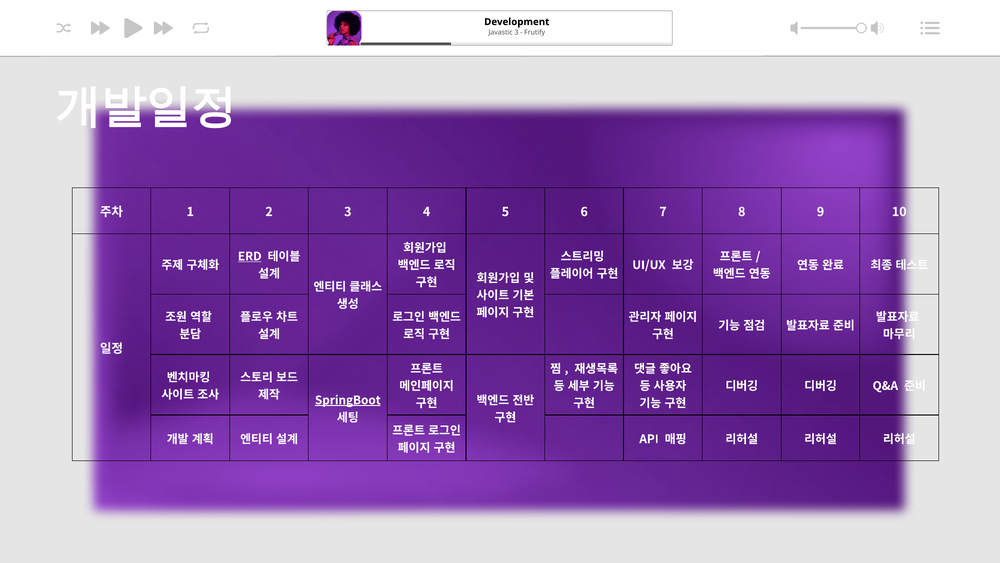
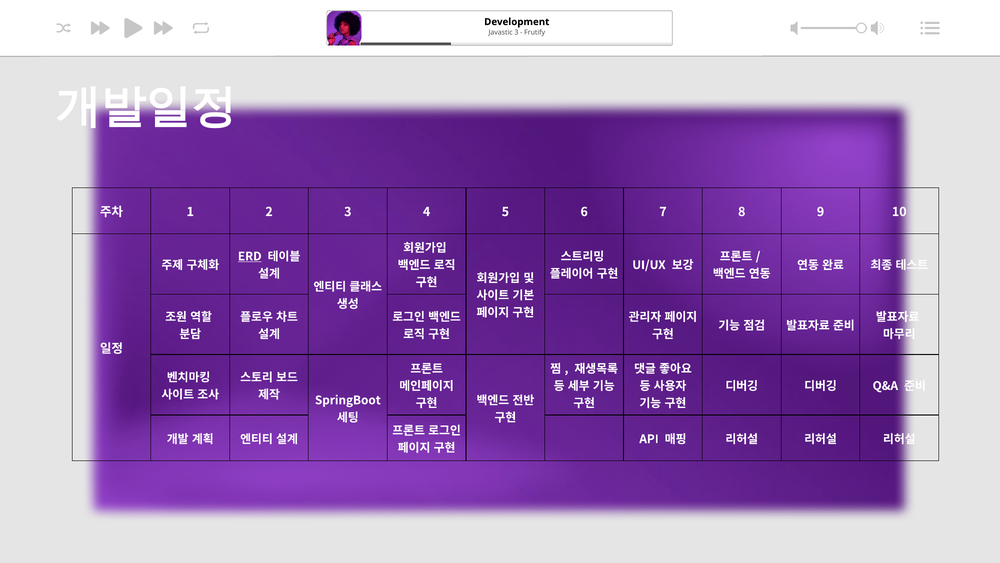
SpringBoot underline: present -> none (348, 400)
